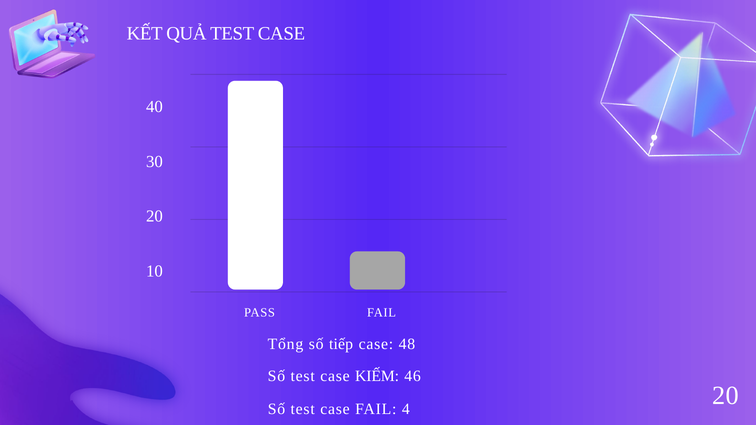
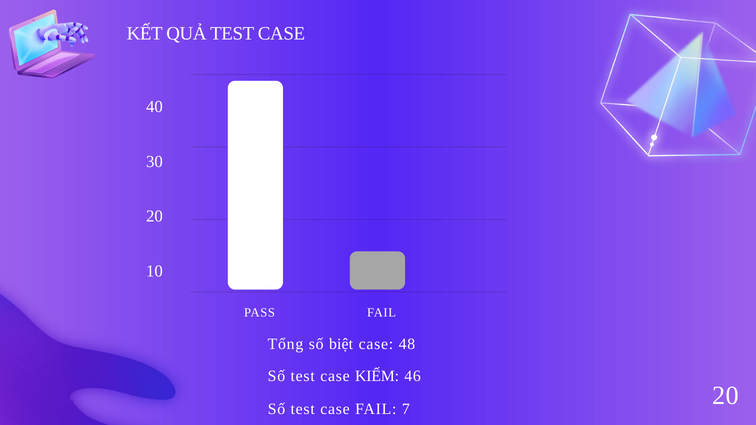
tiếp: tiếp -> biệt (341, 344)
4: 4 -> 7 (406, 409)
